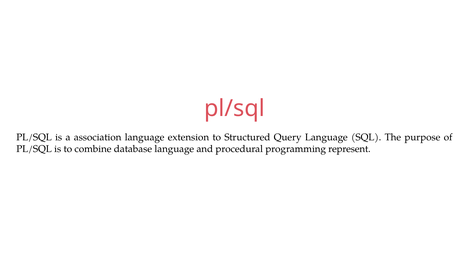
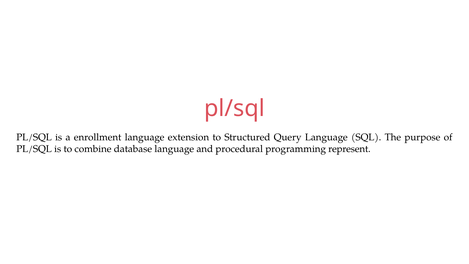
association: association -> enrollment (98, 137)
